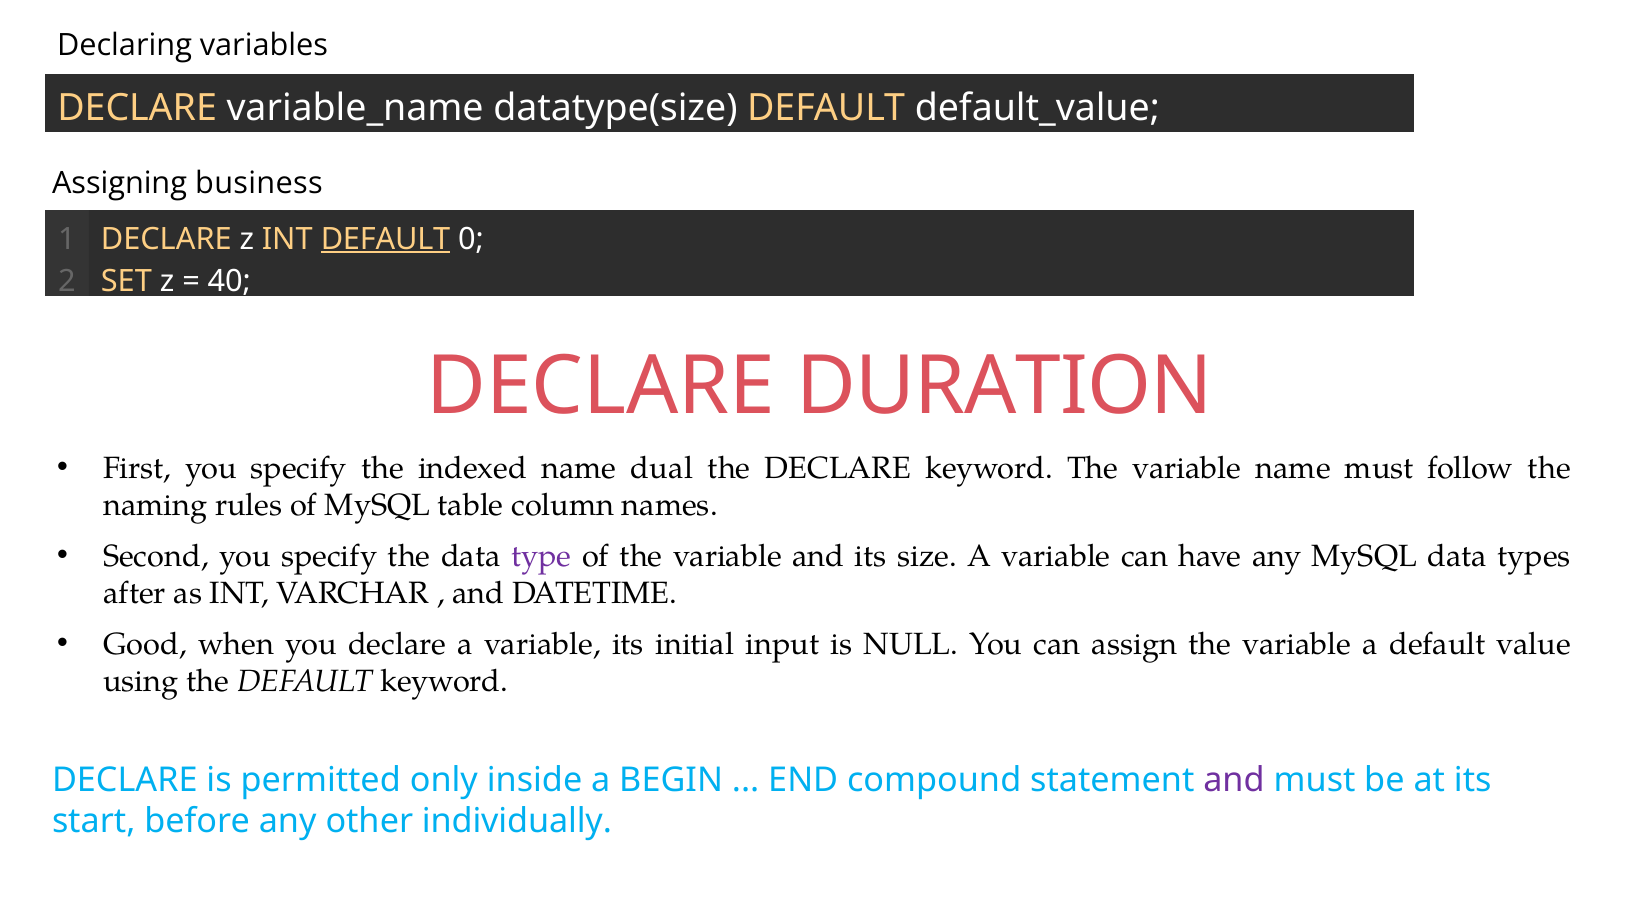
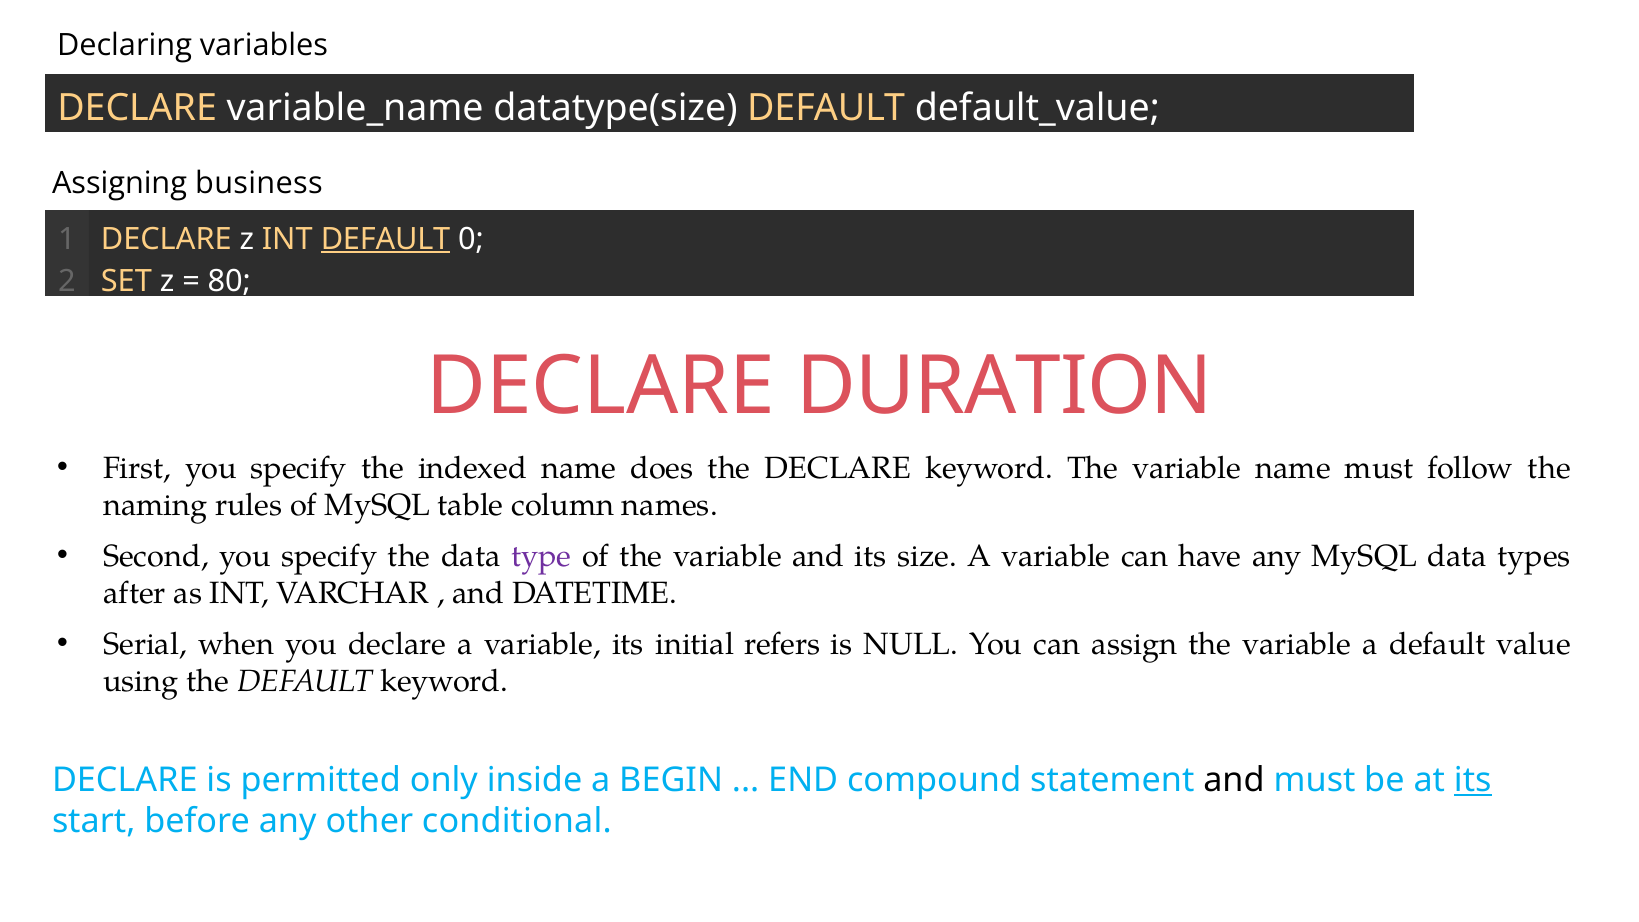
40: 40 -> 80 (229, 281)
dual: dual -> does (662, 468)
Good: Good -> Serial (145, 644)
input: input -> refers (782, 644)
and colour: purple -> black (1234, 780)
its underline: none -> present (1473, 780)
individually: individually -> conditional (517, 821)
